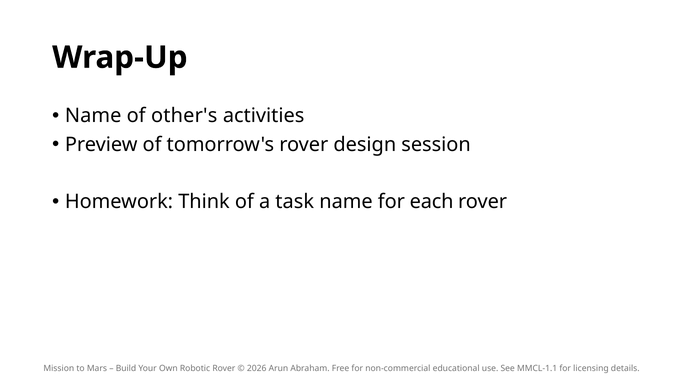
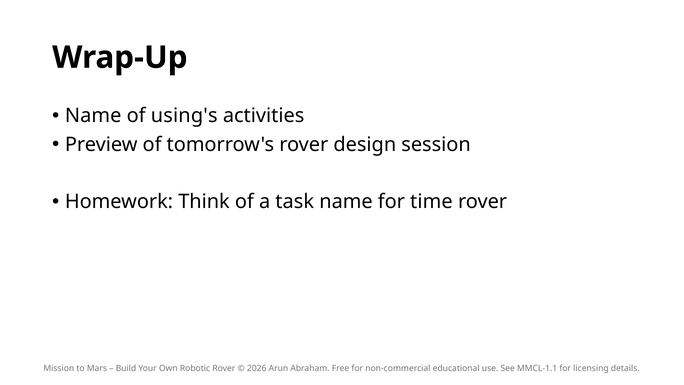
other's: other's -> using's (184, 116)
each: each -> time (431, 202)
